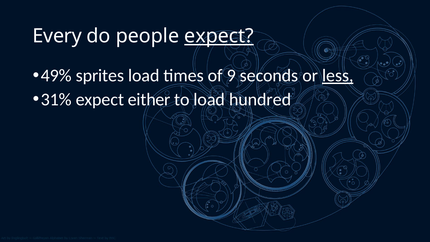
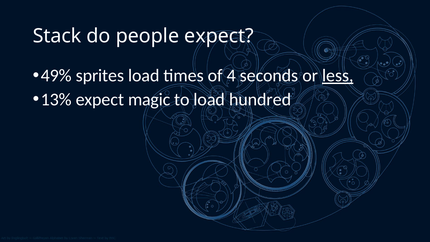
Every: Every -> Stack (57, 36)
expect underline: present -> none (219, 36)
9: 9 -> 4 (231, 76)
31%: 31% -> 13% (56, 99)
either: either -> magic (149, 99)
